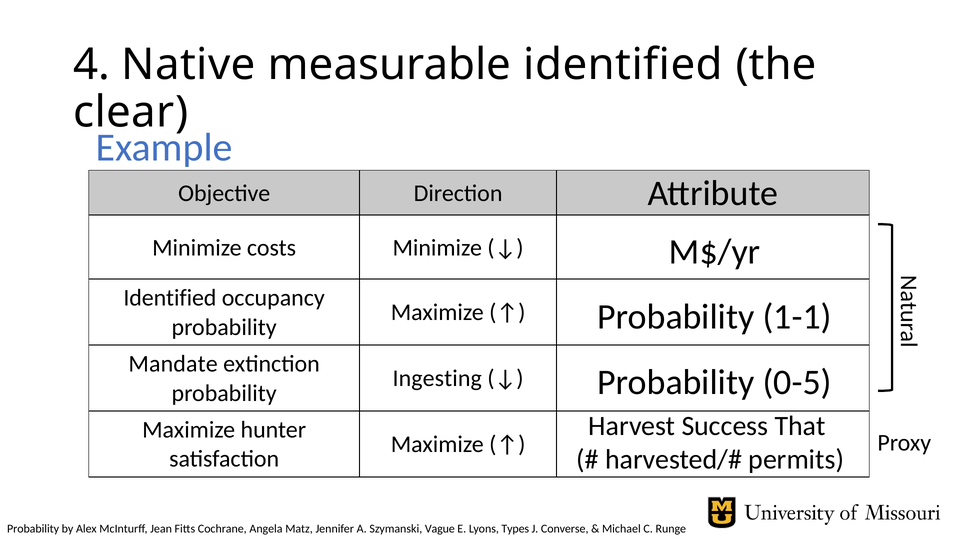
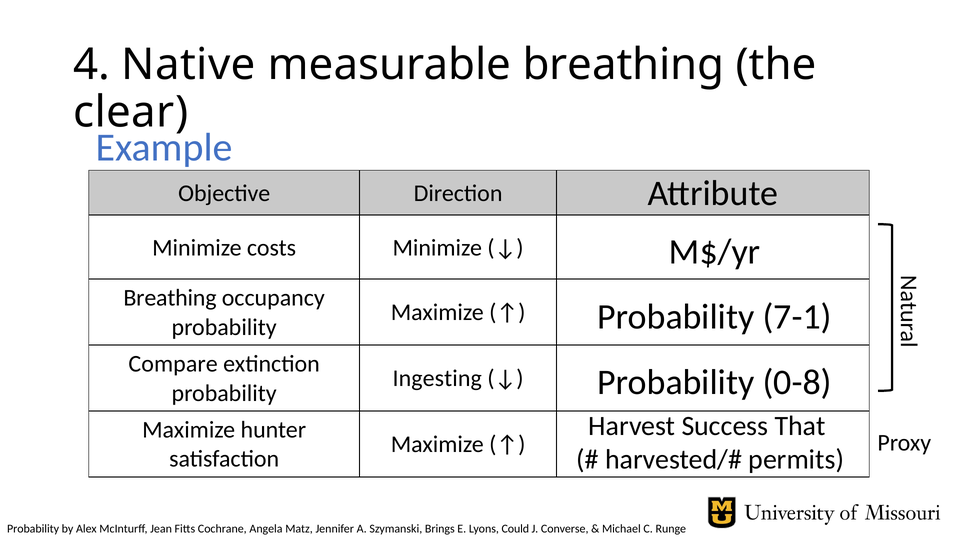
measurable identified: identified -> breathing (623, 65)
Identified: Identified -> Breathing (170, 298)
1-1: 1-1 -> 7-1 (797, 317)
Mandate: Mandate -> Compare (173, 364)
0-5: 0-5 -> 0-8 (797, 382)
Vague: Vague -> Brings (440, 529)
Types: Types -> Could (515, 529)
